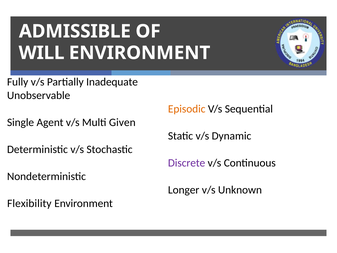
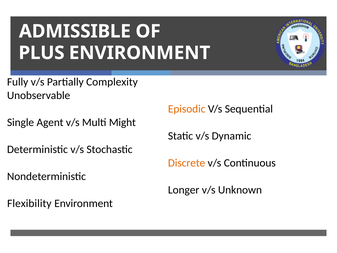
WILL: WILL -> PLUS (42, 53)
Inadequate: Inadequate -> Complexity (112, 82)
Given: Given -> Might (122, 122)
Discrete colour: purple -> orange (187, 163)
